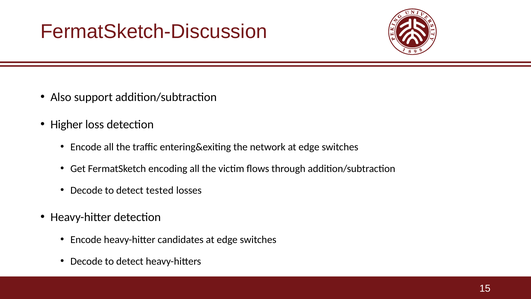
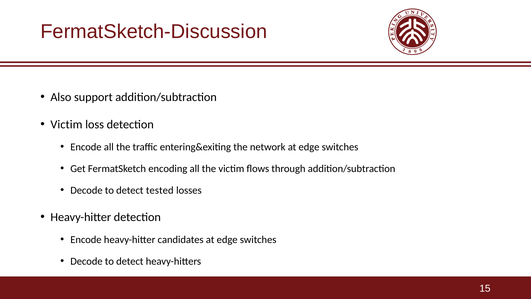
Higher: Higher -> Victim (66, 124)
